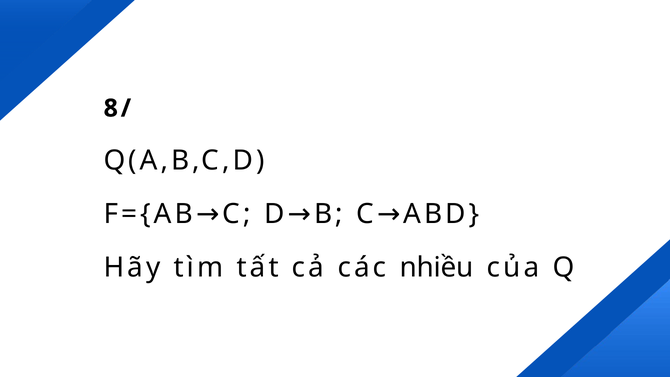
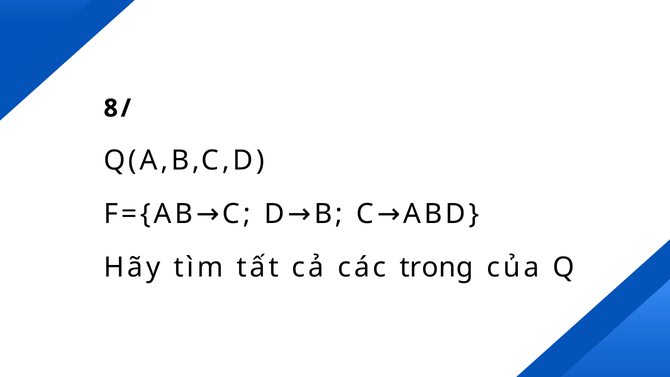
nhiều: nhiều -> trong (436, 268)
